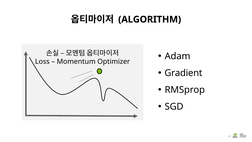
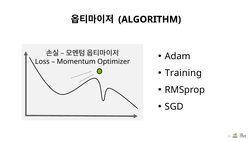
Gradient: Gradient -> Training (183, 73)
